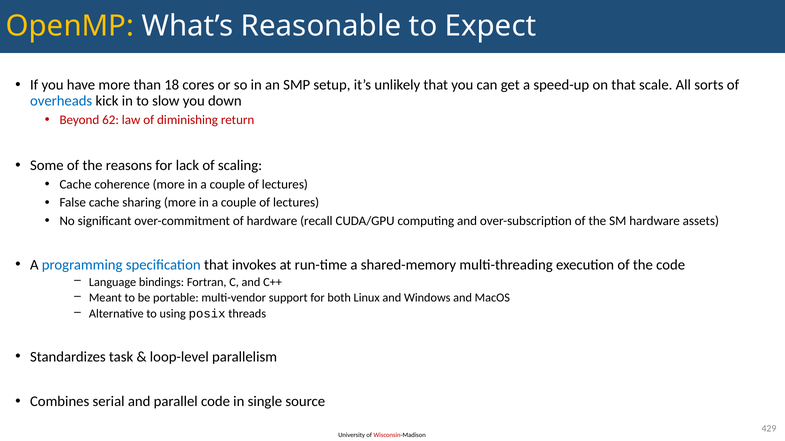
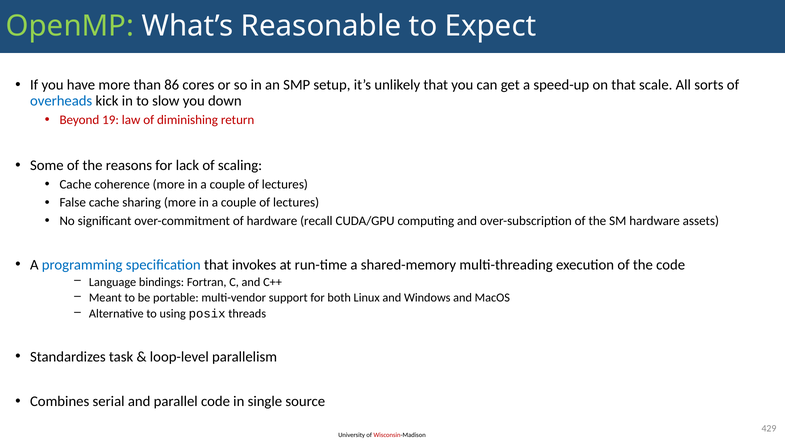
OpenMP colour: yellow -> light green (70, 26)
18: 18 -> 86 (172, 85)
62: 62 -> 19 (111, 120)
